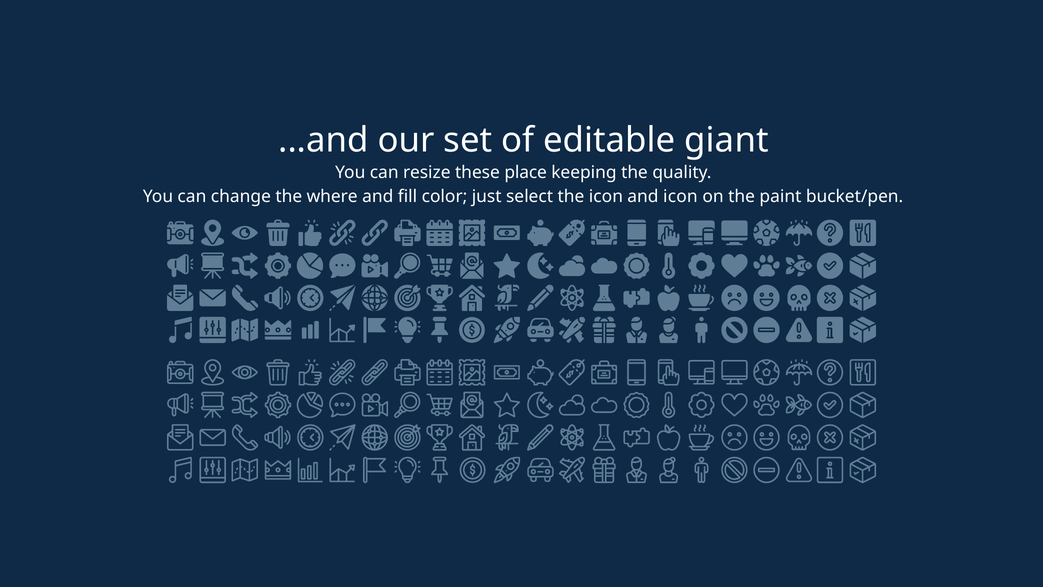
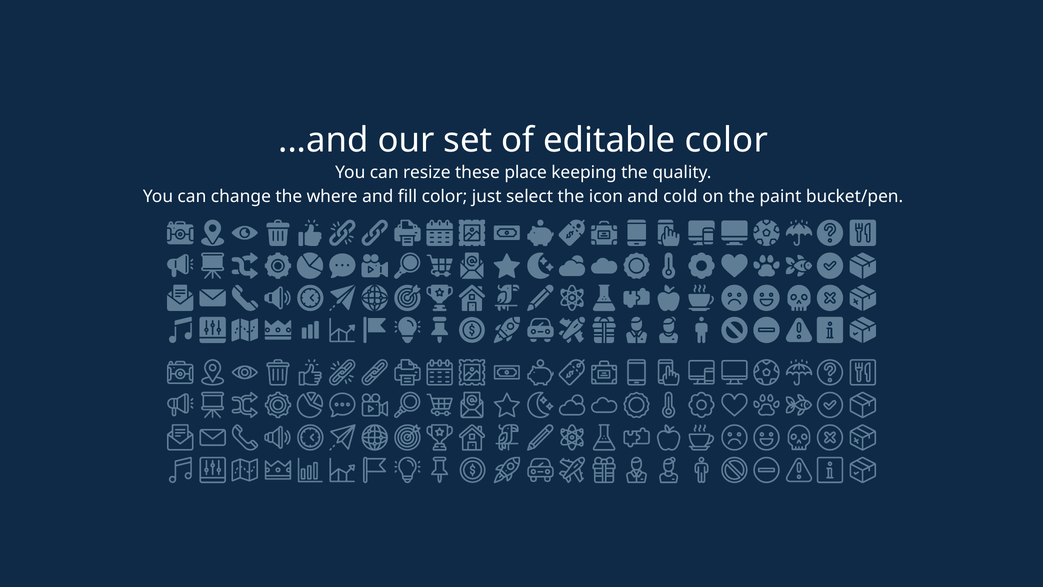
editable giant: giant -> color (726, 140)
and icon: icon -> cold (680, 197)
